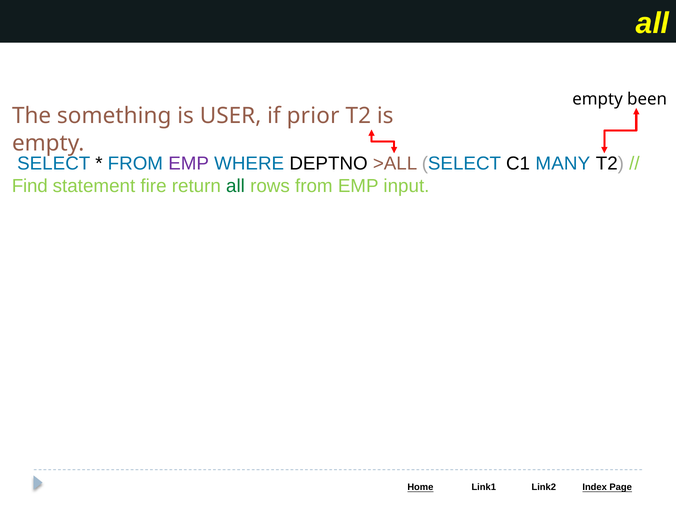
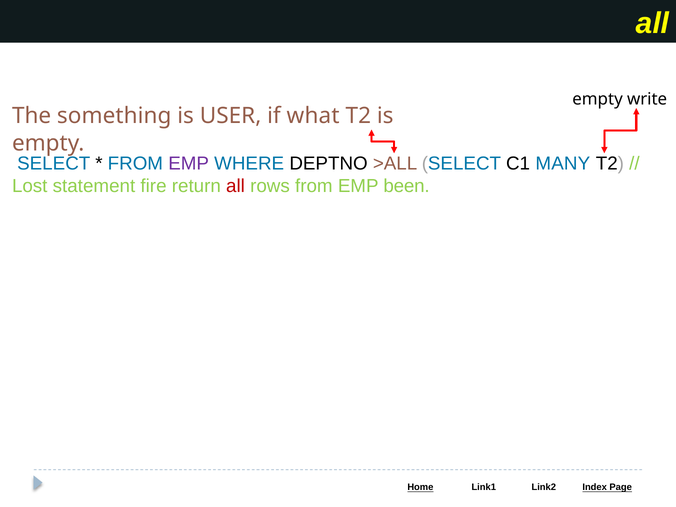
been: been -> write (647, 99)
prior: prior -> what (313, 116)
Find: Find -> Lost (30, 186)
all colour: green -> red (236, 186)
input: input -> been (407, 186)
